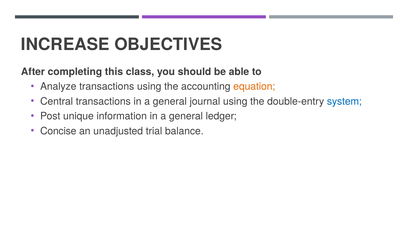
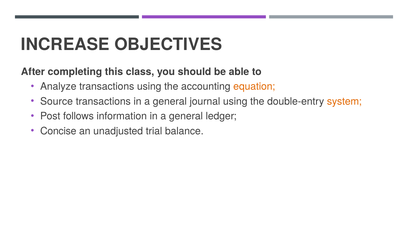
Central: Central -> Source (57, 101)
system colour: blue -> orange (344, 101)
unique: unique -> follows (78, 116)
